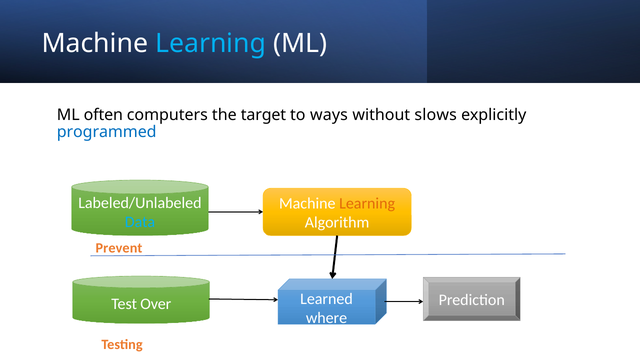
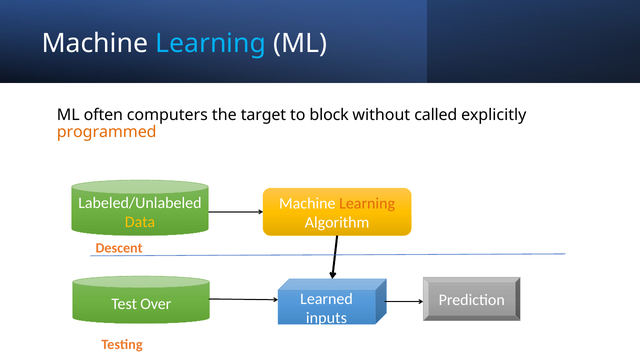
ways: ways -> block (329, 115)
slows: slows -> called (436, 115)
programmed colour: blue -> orange (107, 132)
Data colour: light blue -> yellow (140, 222)
Prevent: Prevent -> Descent (119, 248)
where: where -> inputs (326, 318)
